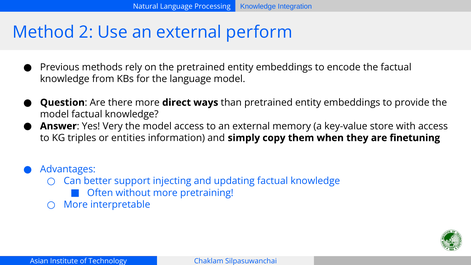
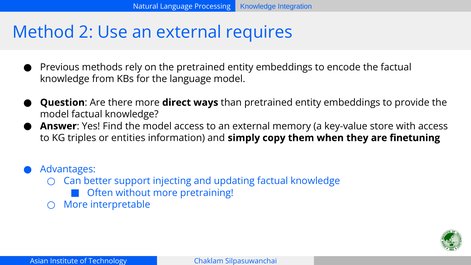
perform: perform -> requires (259, 32)
Very: Very -> Find (113, 126)
